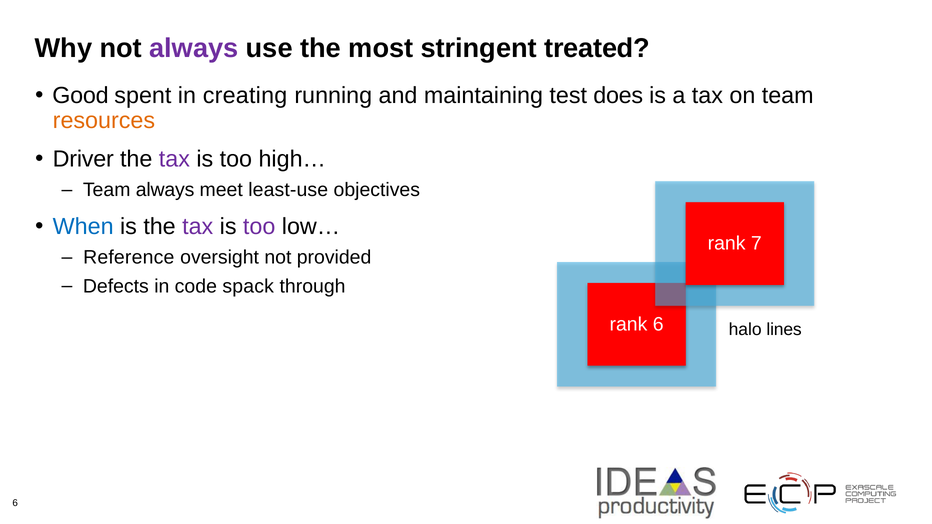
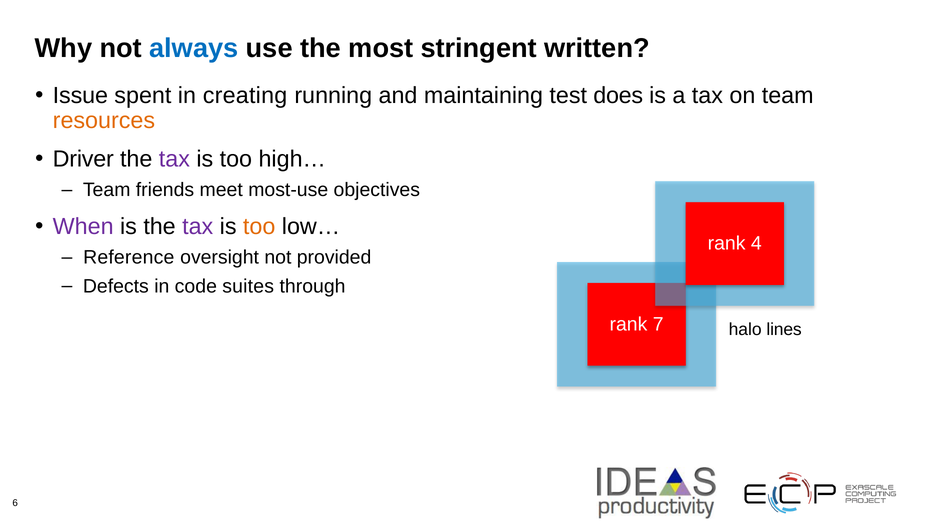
always colour: purple -> blue (194, 48)
treated: treated -> written (597, 48)
Good: Good -> Issue (80, 95)
Team always: always -> friends (165, 190)
least-use: least-use -> most-use (288, 190)
When colour: blue -> purple (83, 227)
too colour: purple -> orange (259, 227)
7: 7 -> 4 (756, 244)
spack: spack -> suites (248, 286)
rank 6: 6 -> 7 (658, 324)
